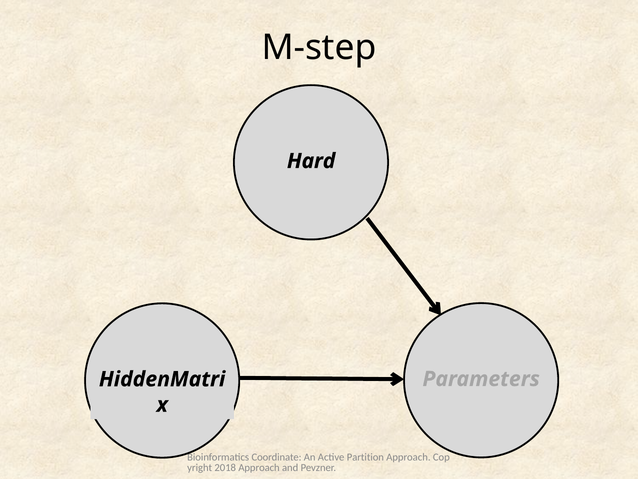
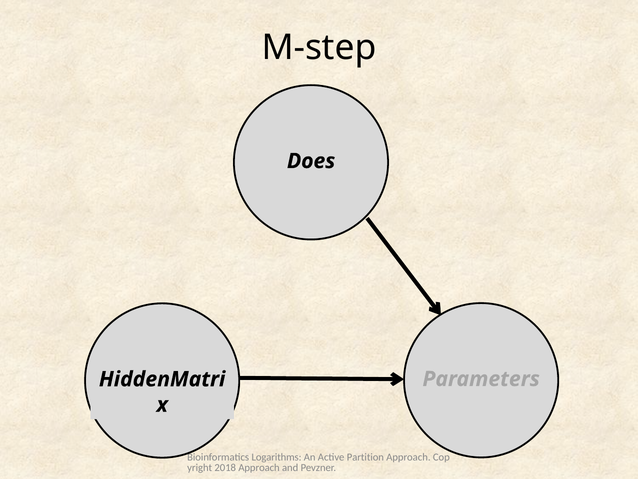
Hard: Hard -> Does (311, 161)
Coordinate: Coordinate -> Logarithms (277, 457)
